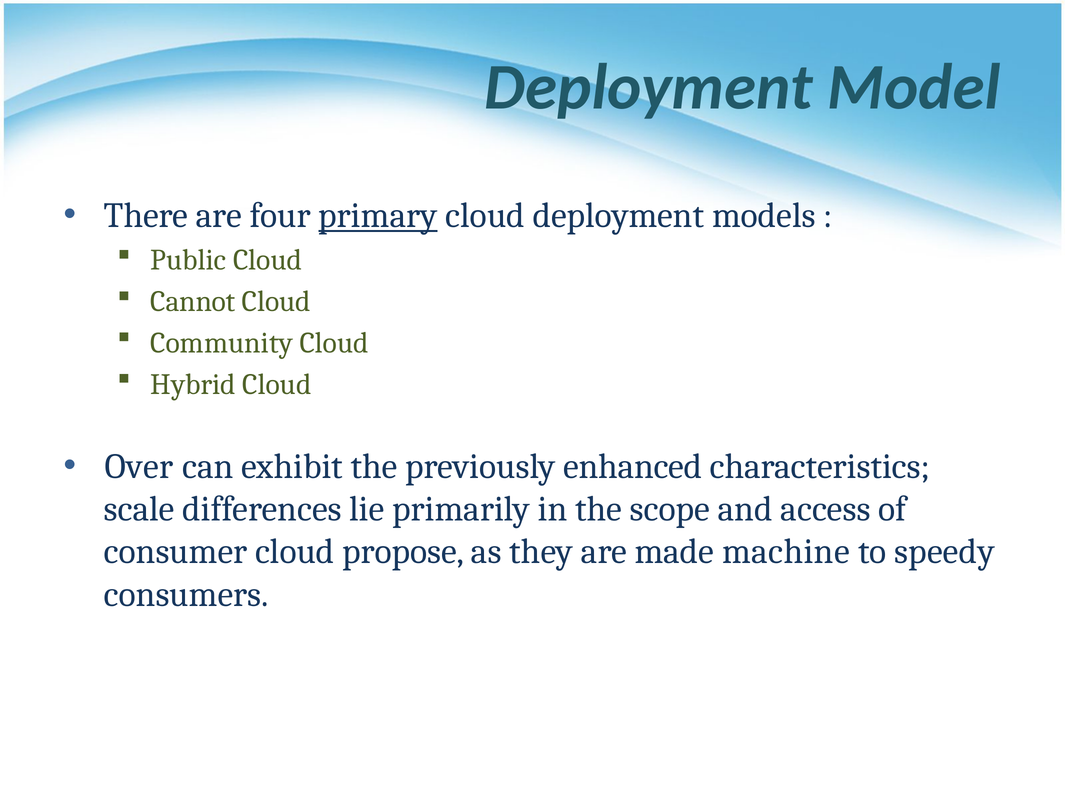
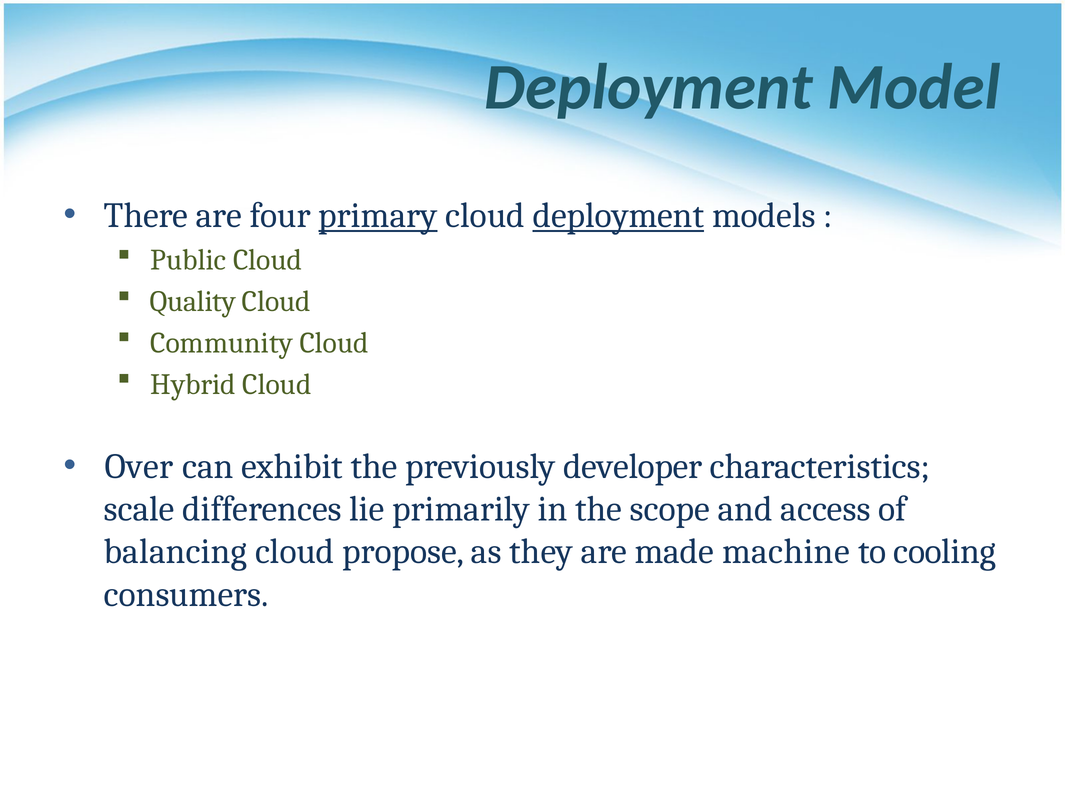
deployment underline: none -> present (618, 215)
Cannot: Cannot -> Quality (193, 301)
enhanced: enhanced -> developer (633, 466)
consumer: consumer -> balancing (175, 552)
speedy: speedy -> cooling (945, 552)
